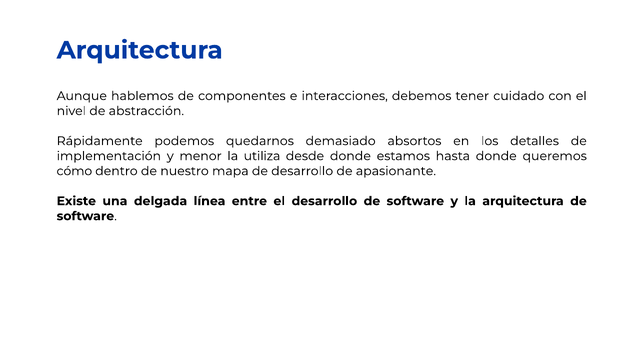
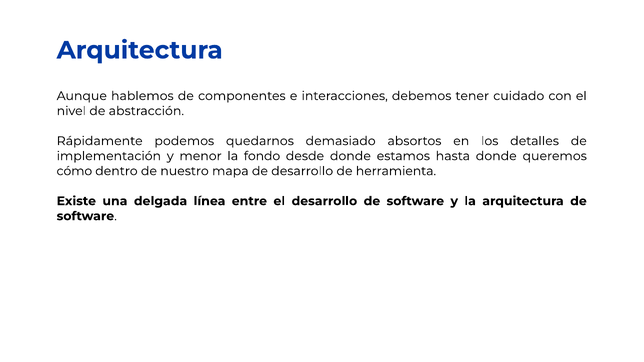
utiliza: utiliza -> fondo (262, 156)
apasionante: apasionante -> herramienta (396, 171)
